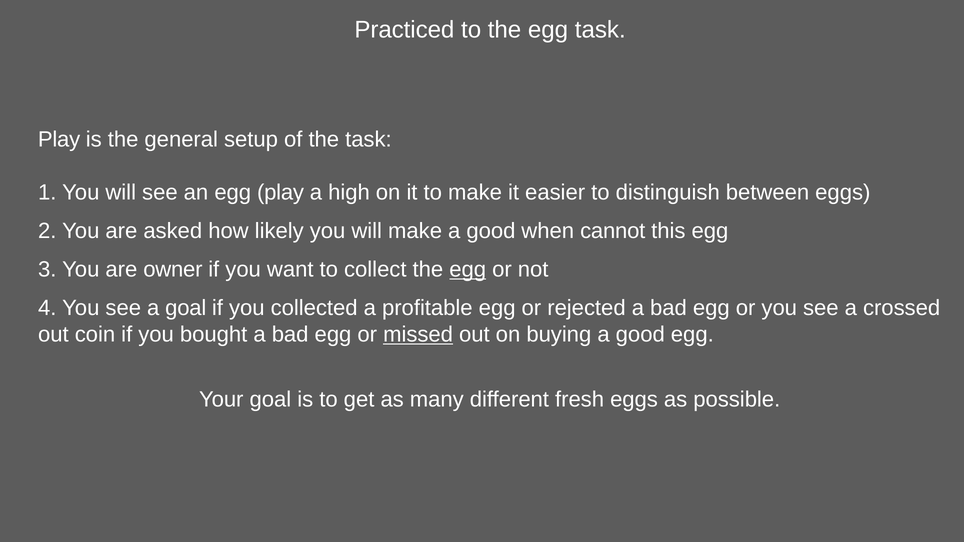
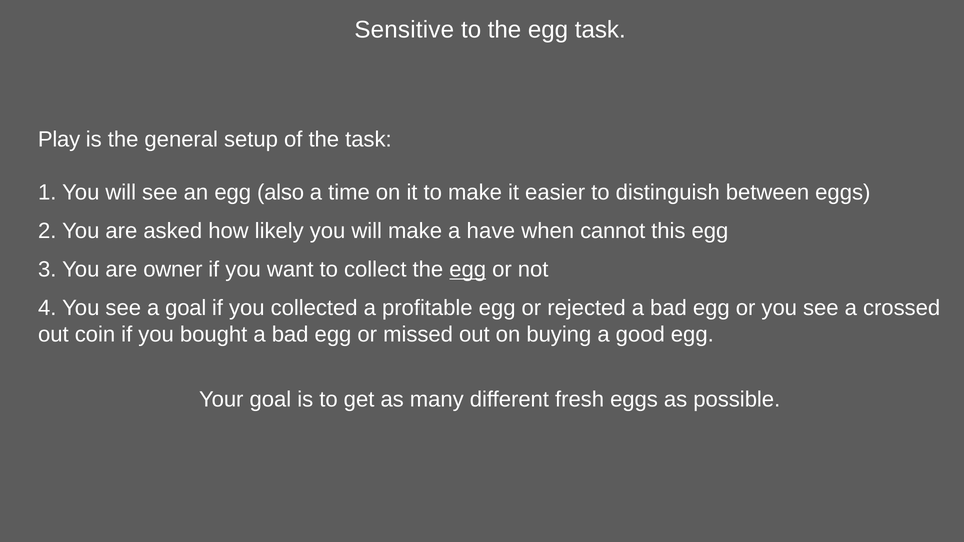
Practiced: Practiced -> Sensitive (404, 30)
egg play: play -> also (281, 193)
high: high -> time (349, 193)
make a good: good -> have (491, 231)
missed underline: present -> none (418, 335)
